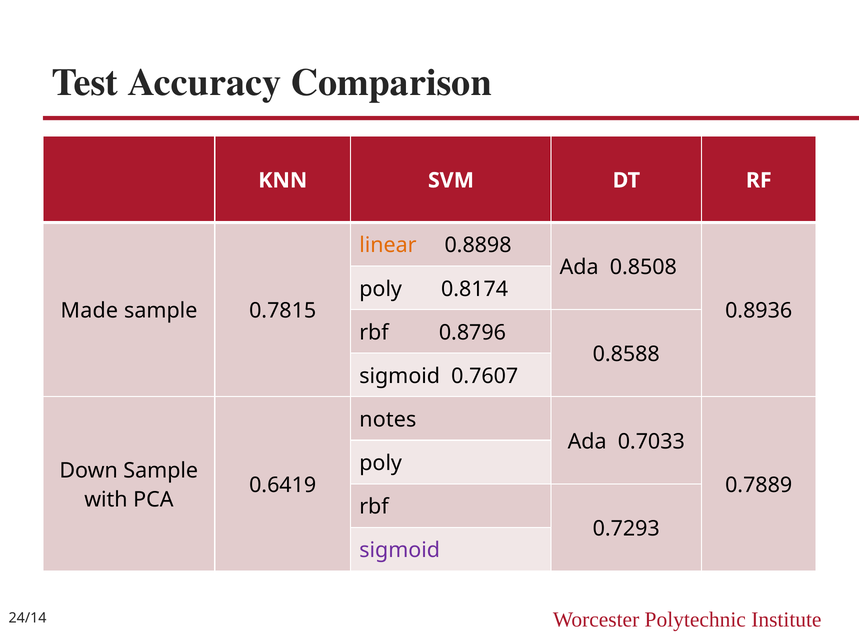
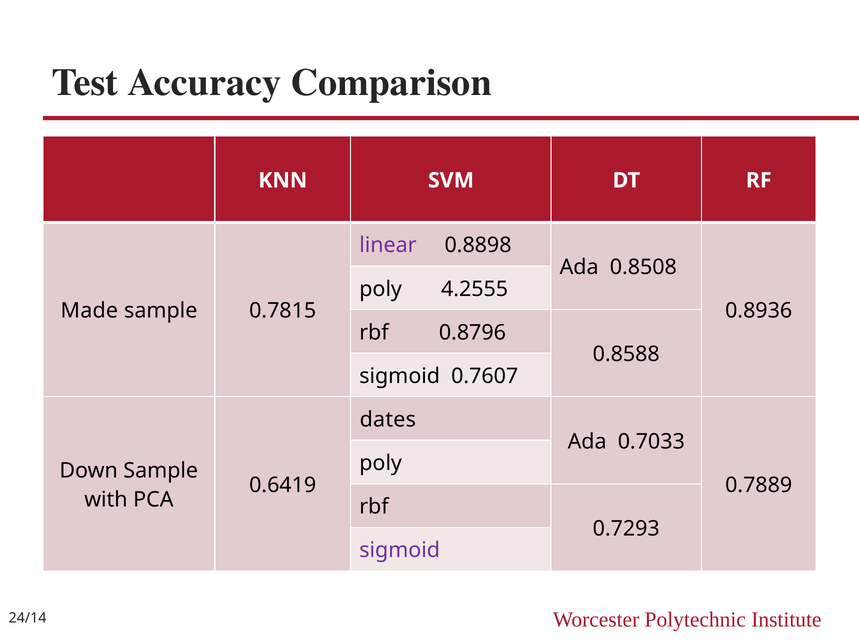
linear colour: orange -> purple (388, 245)
0.8174: 0.8174 -> 4.2555 (475, 289)
notes: notes -> dates (388, 420)
